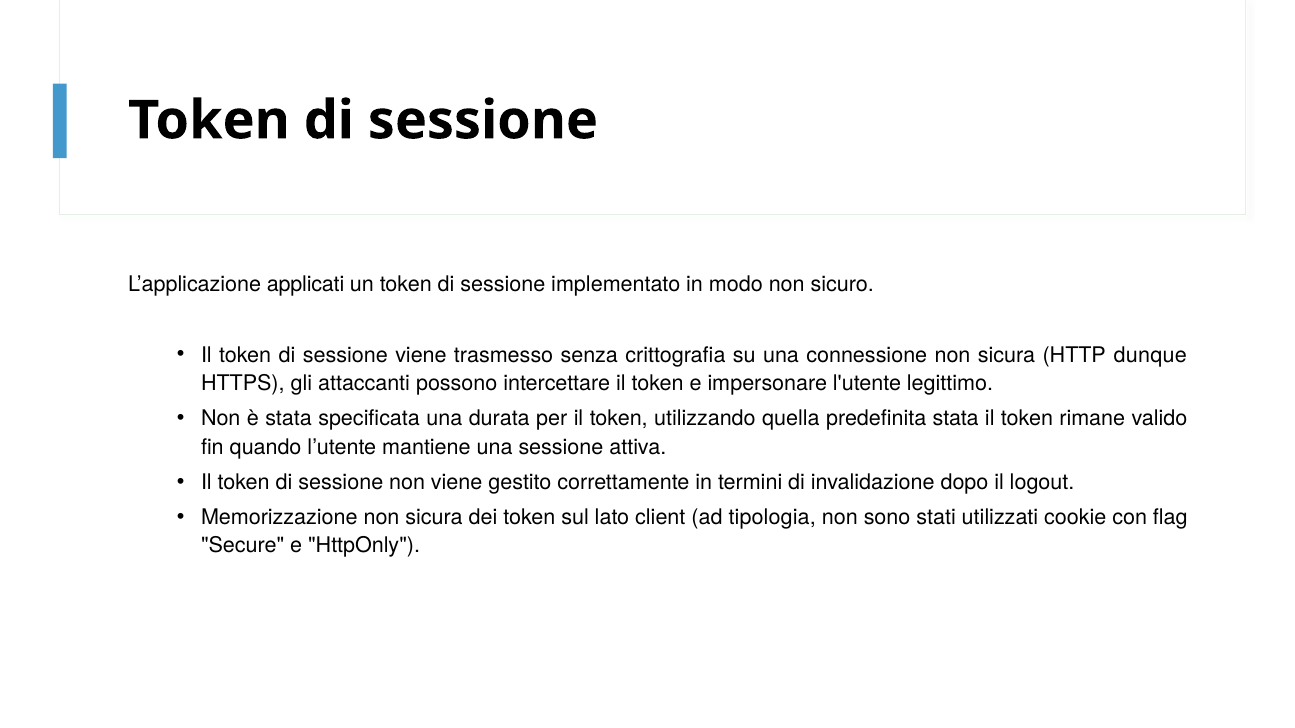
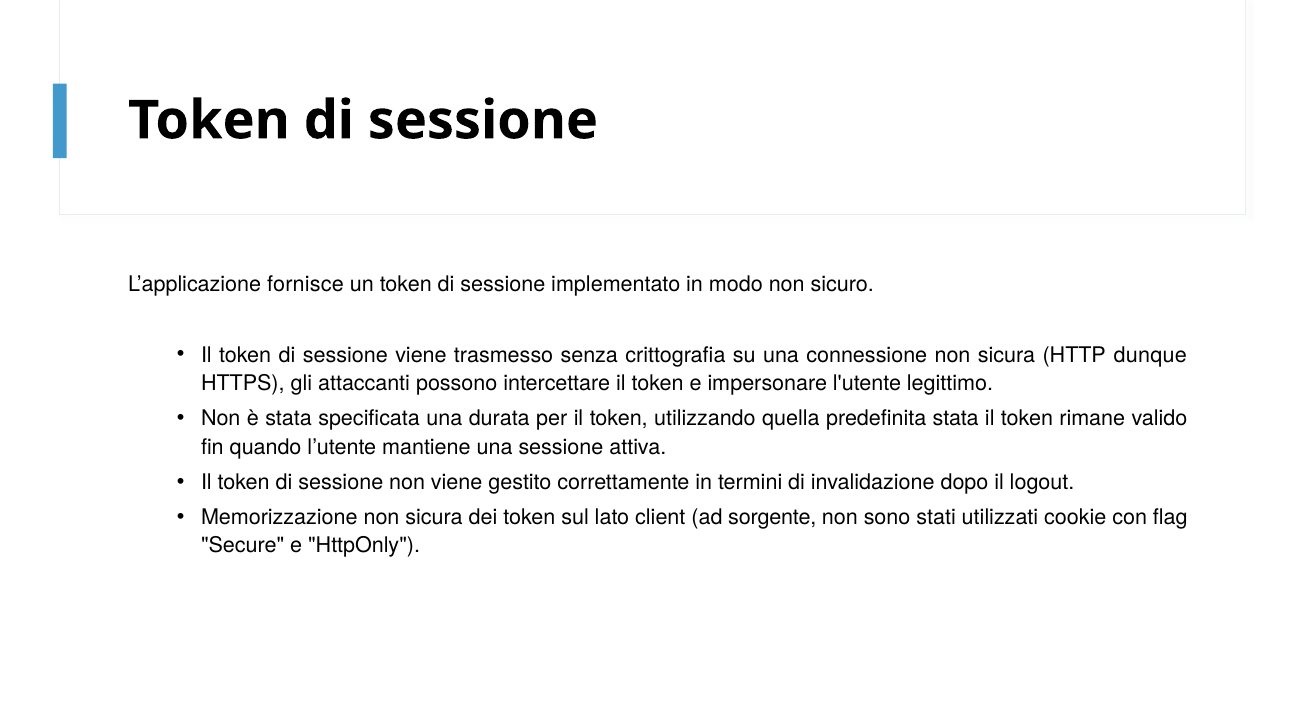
applicati: applicati -> fornisce (305, 285)
tipologia: tipologia -> sorgente (772, 518)
